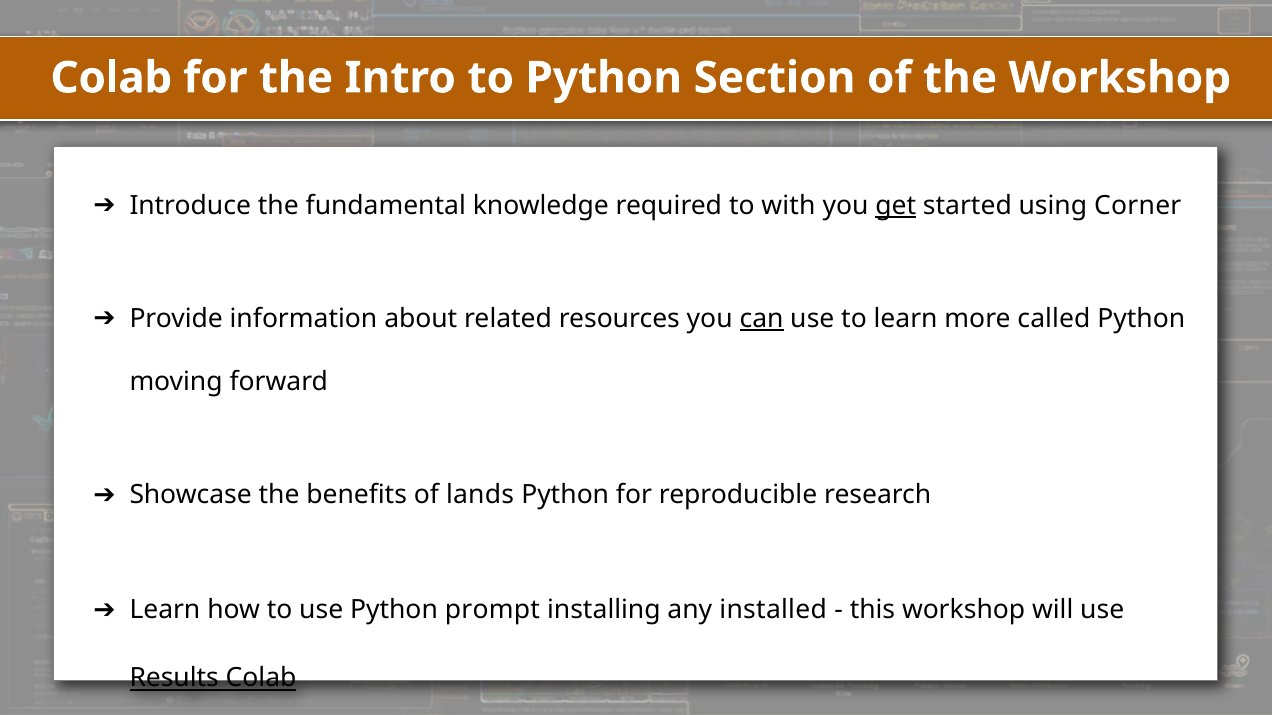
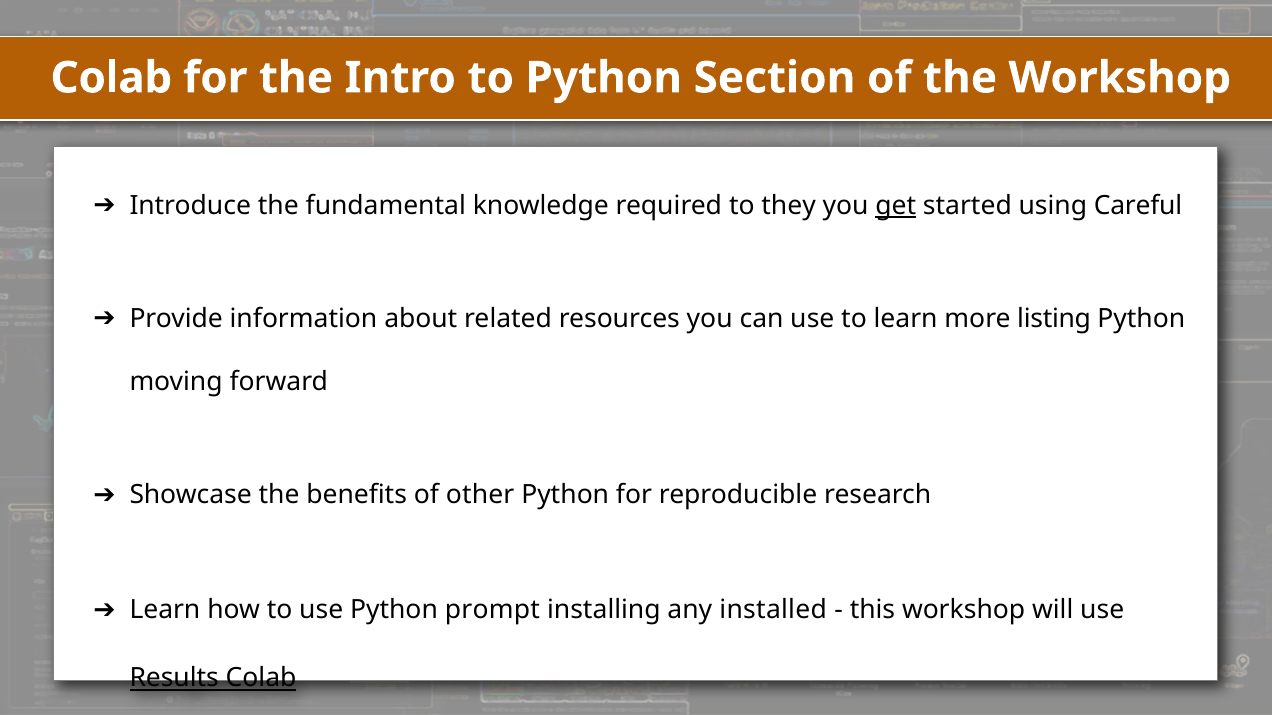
with: with -> they (789, 205)
Corner: Corner -> Careful (1138, 205)
can underline: present -> none (762, 319)
called: called -> listing (1054, 319)
lands: lands -> other (480, 495)
